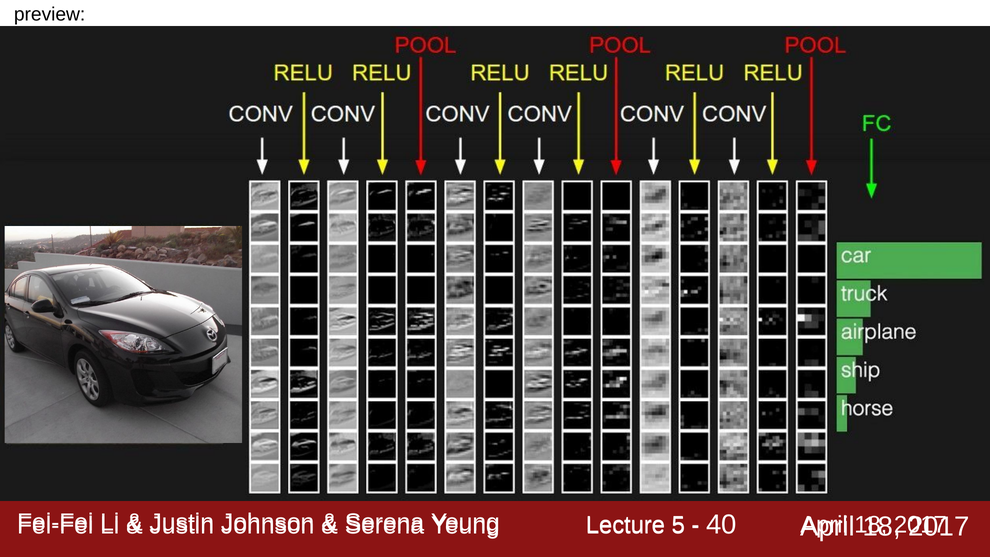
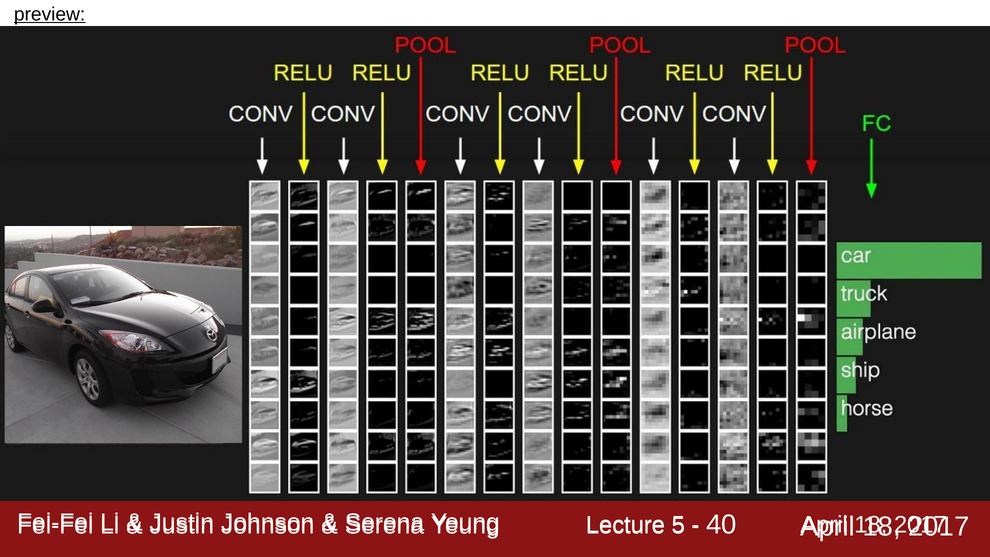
preview underline: none -> present (50, 14)
